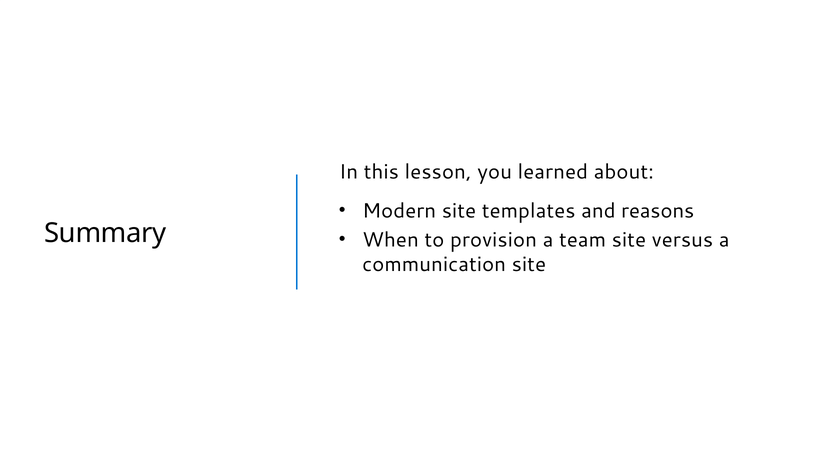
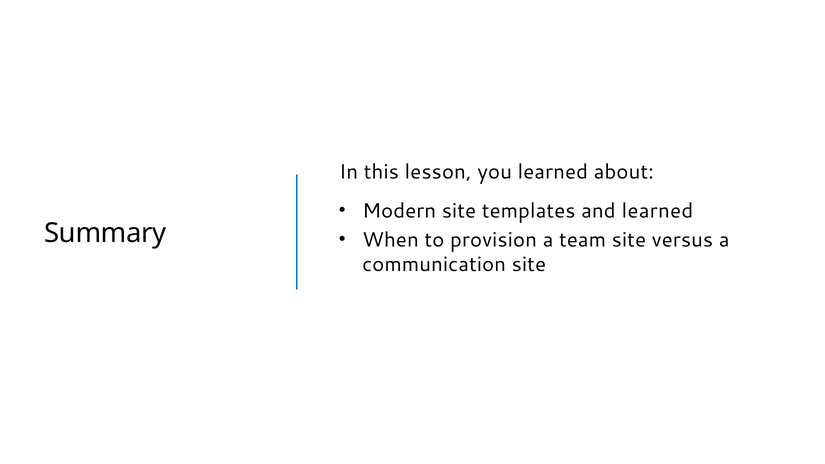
and reasons: reasons -> learned (657, 211)
